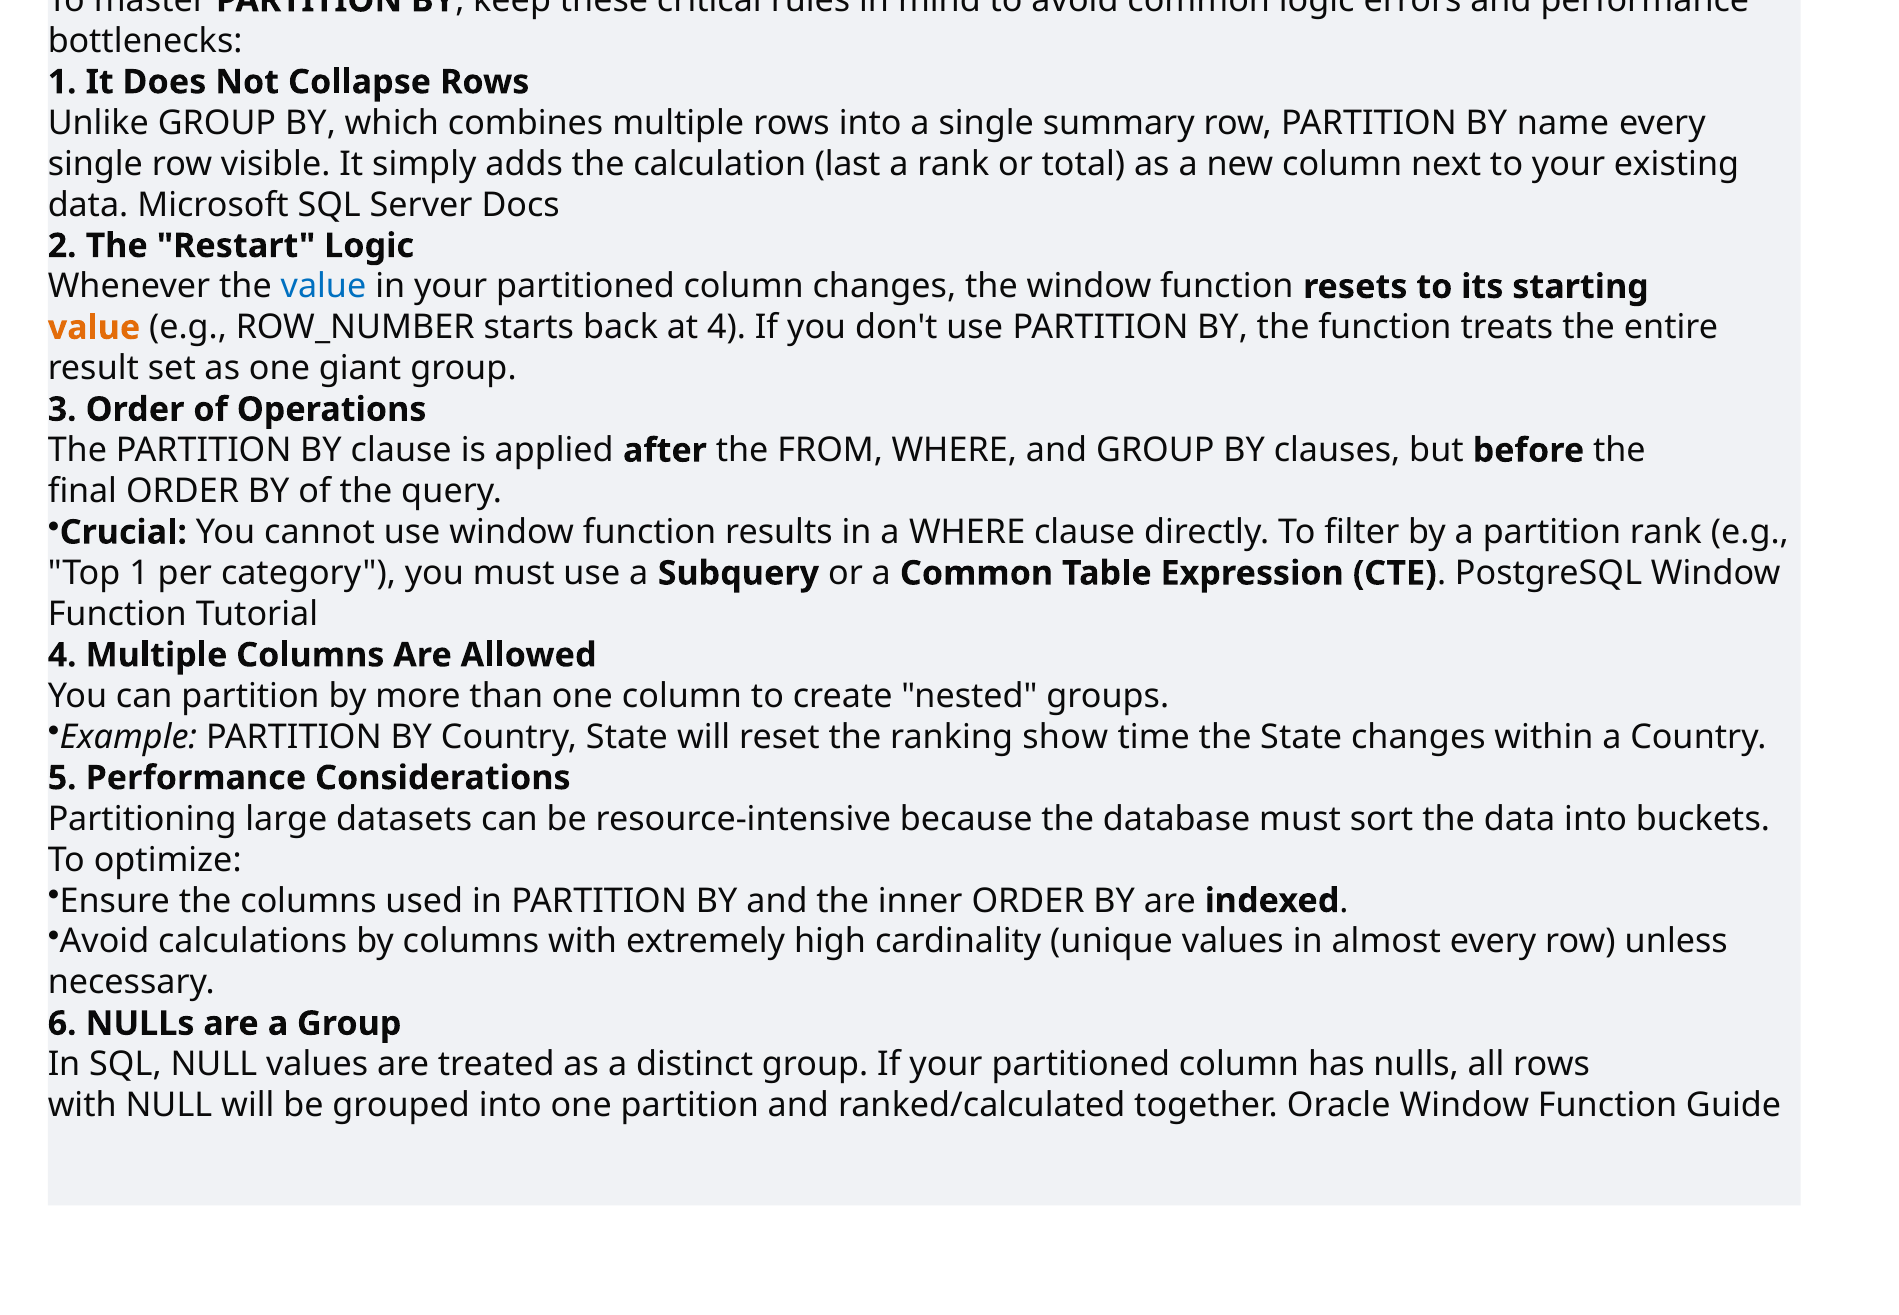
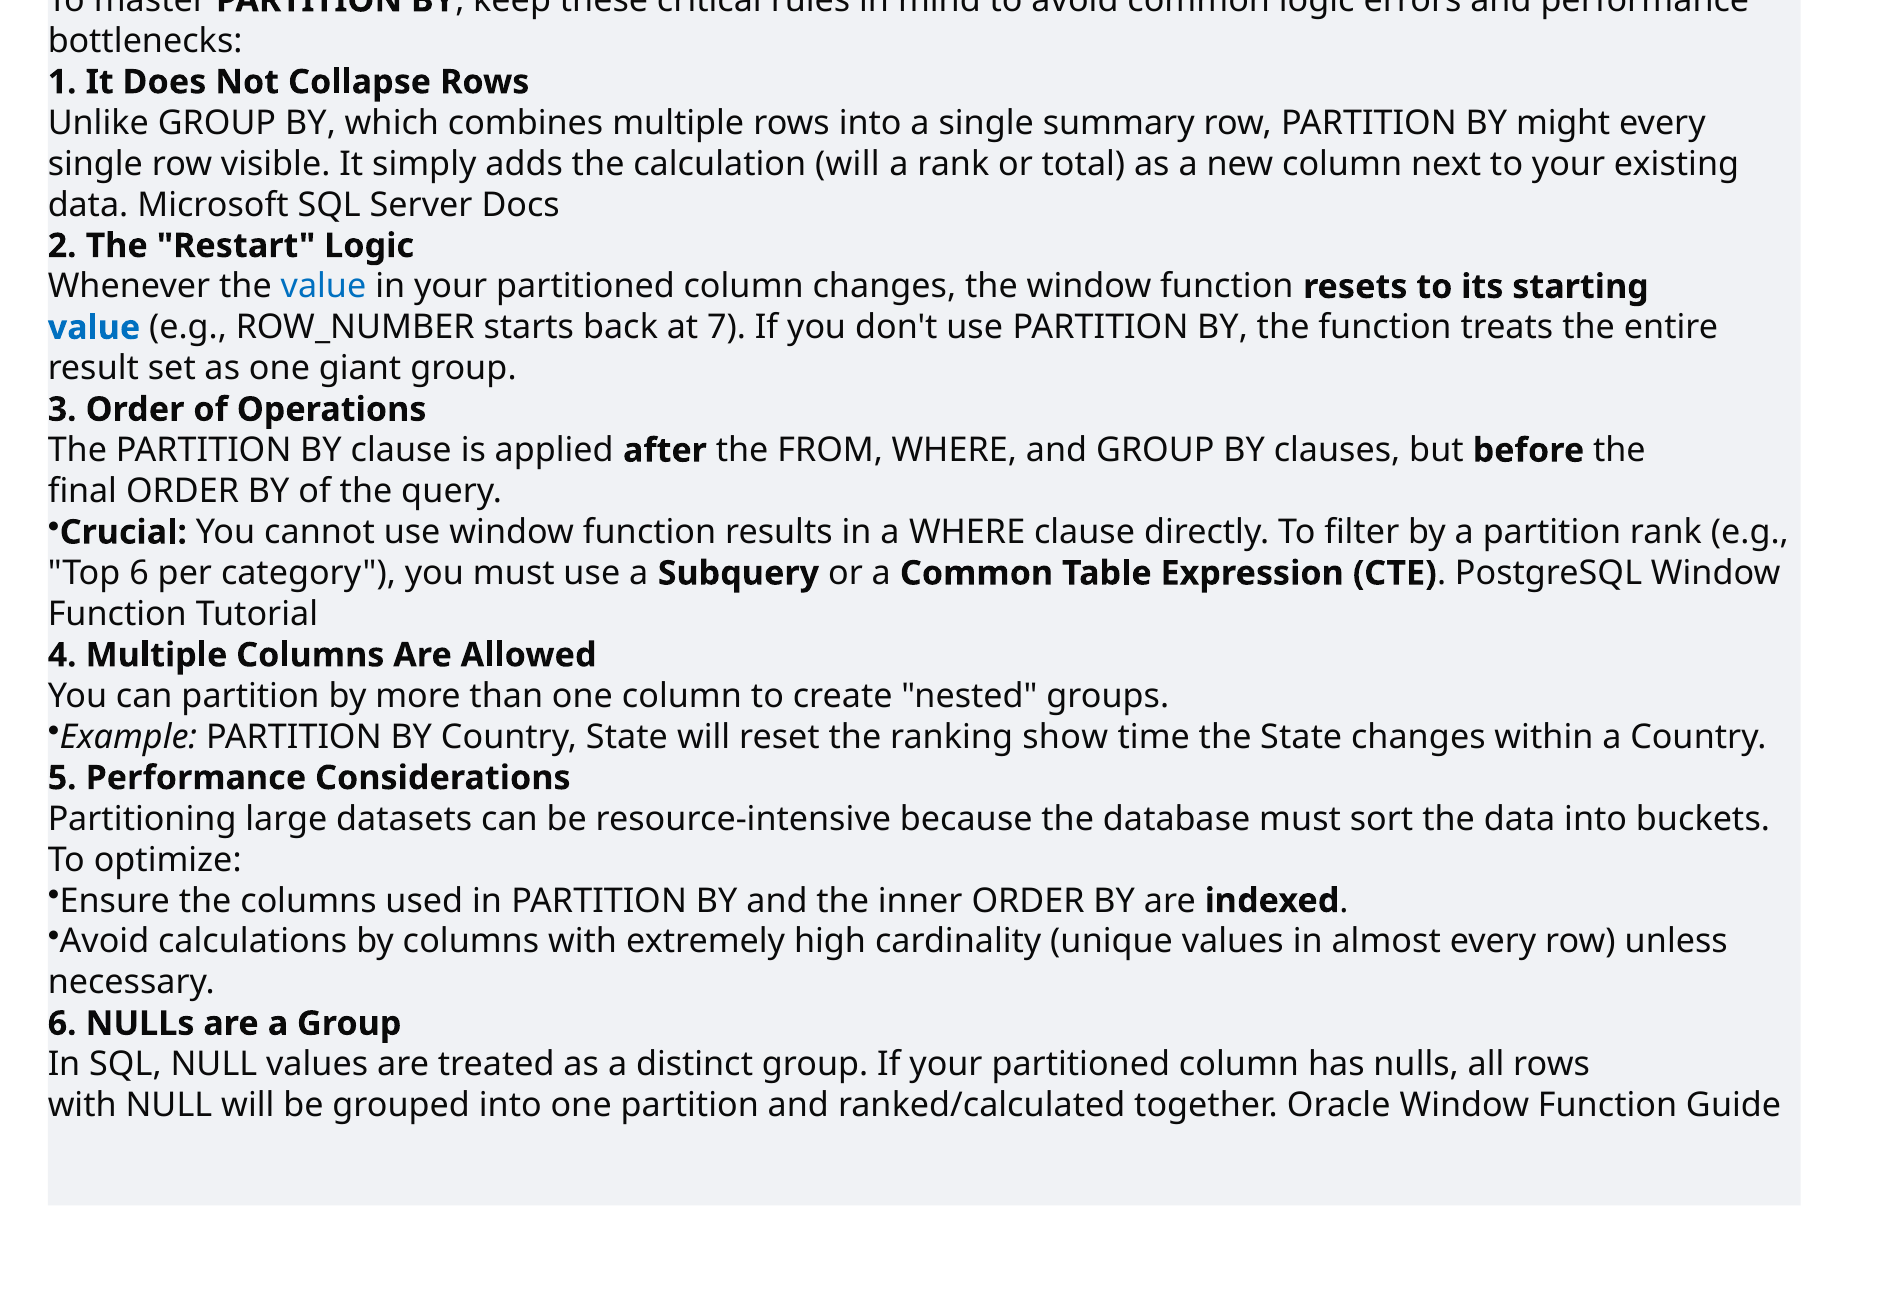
name: name -> might (1563, 123)
calculation last: last -> will (847, 164)
value colour: orange -> blue (94, 328)
at 4: 4 -> 7 (727, 328)
Top 1: 1 -> 6 (139, 573)
